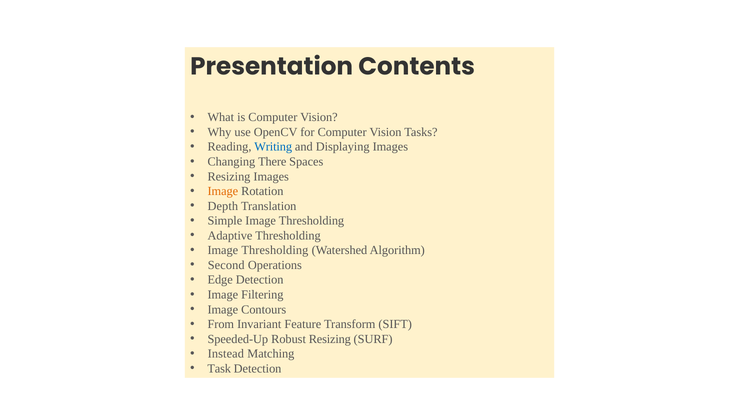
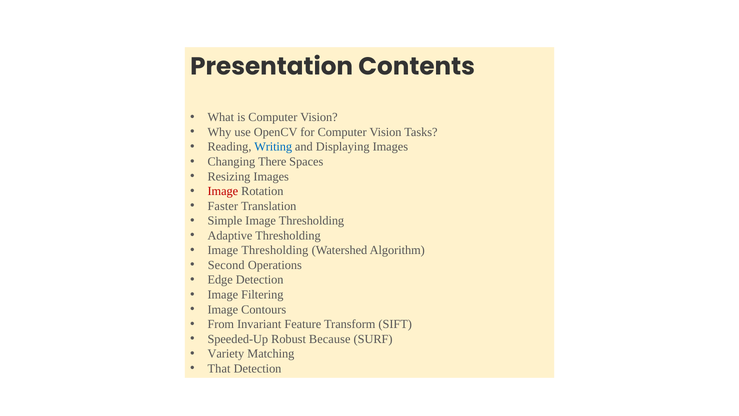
Image colour: orange -> red (223, 191)
Depth: Depth -> Faster (223, 206)
Robust Resizing: Resizing -> Because (330, 339)
Instead: Instead -> Variety (226, 354)
Task: Task -> That (219, 368)
